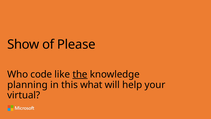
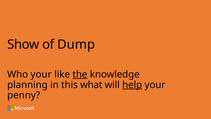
Please: Please -> Dump (76, 44)
Who code: code -> your (41, 74)
help underline: none -> present (132, 85)
virtual: virtual -> penny (24, 95)
